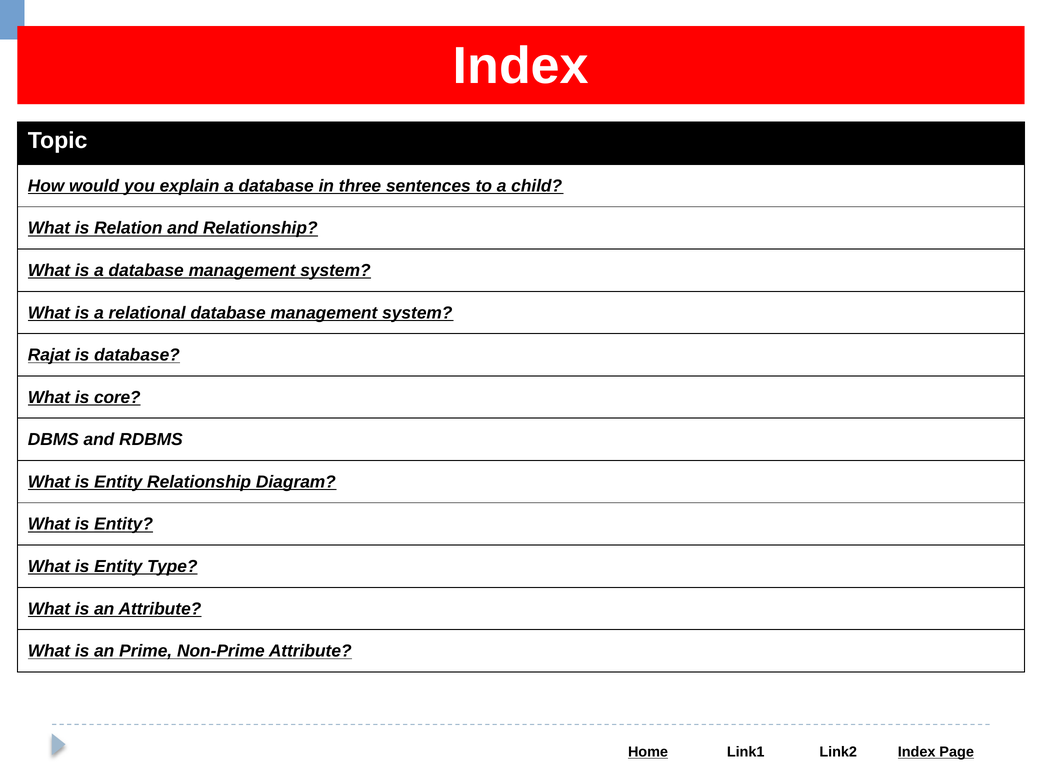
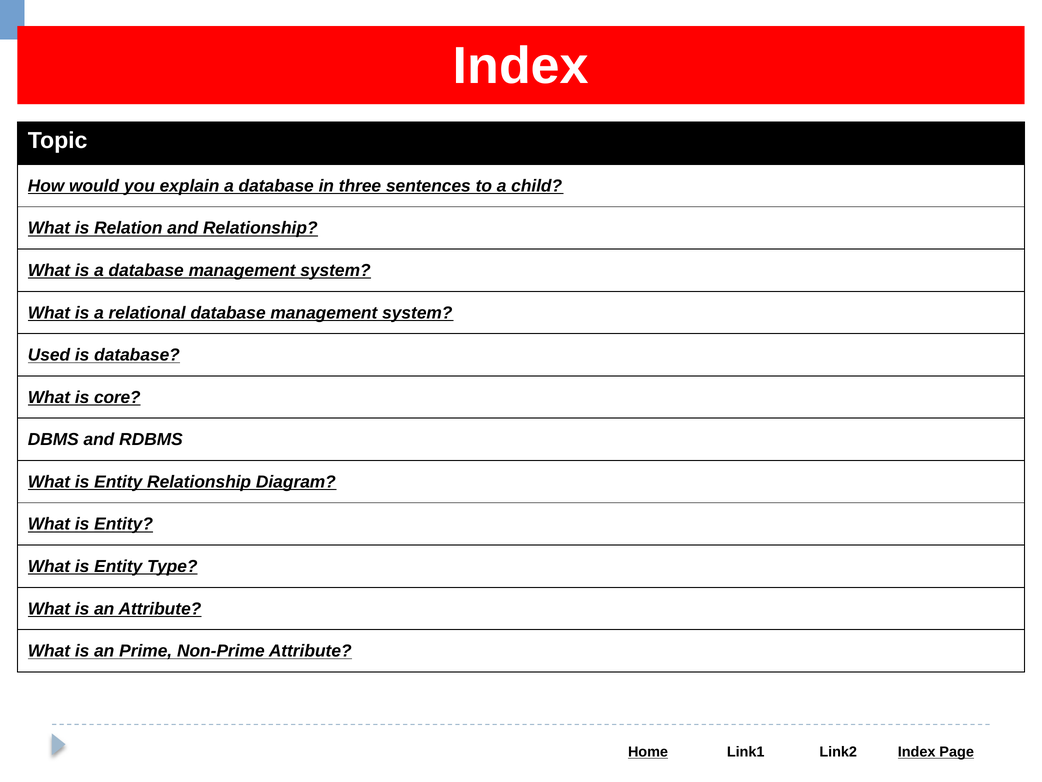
Rajat: Rajat -> Used (49, 355)
